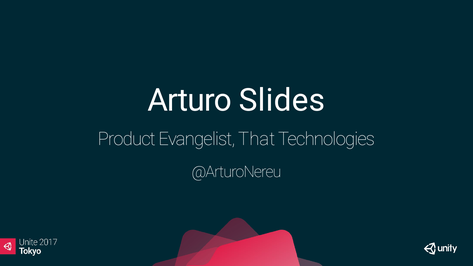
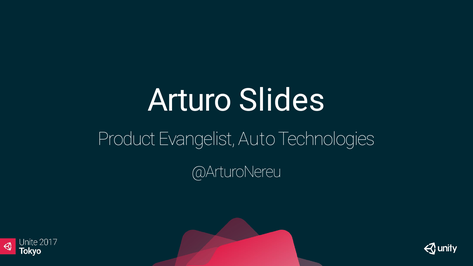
That: That -> Auto (257, 139)
